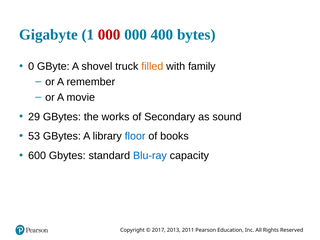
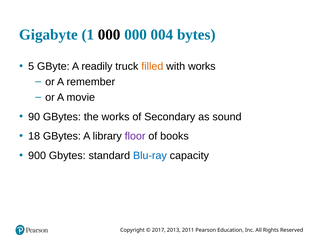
000 colour: red -> black (109, 35)
400: 400 -> 004 (162, 35)
0: 0 -> 5 (31, 66)
shovel: shovel -> readily (97, 66)
with family: family -> works (202, 66)
29: 29 -> 90 (34, 117)
53: 53 -> 18 (34, 136)
floor colour: blue -> purple (135, 136)
600: 600 -> 900 (37, 156)
